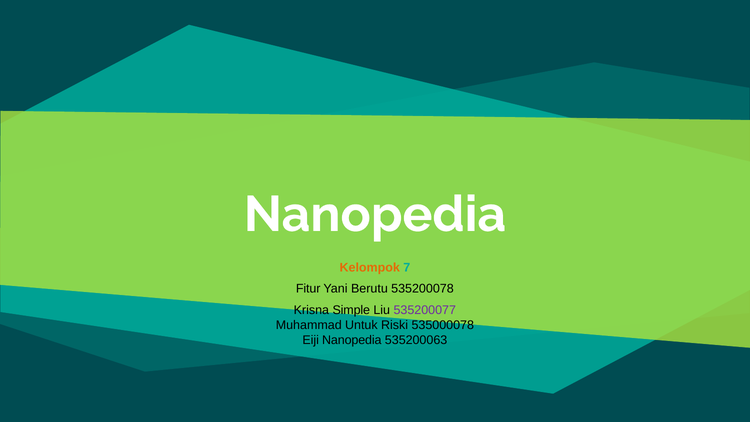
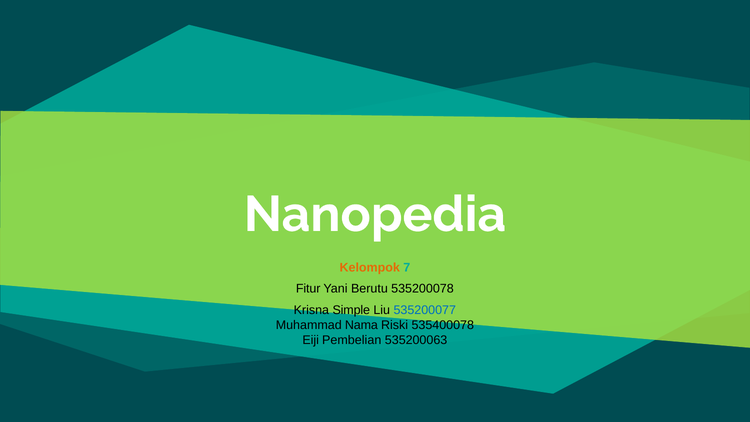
535200077 colour: purple -> blue (425, 310)
Untuk: Untuk -> Nama (361, 325)
535000078: 535000078 -> 535400078 (443, 325)
Eiji Nanopedia: Nanopedia -> Pembelian (352, 340)
